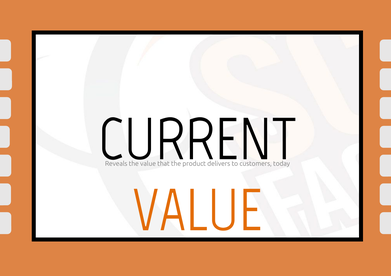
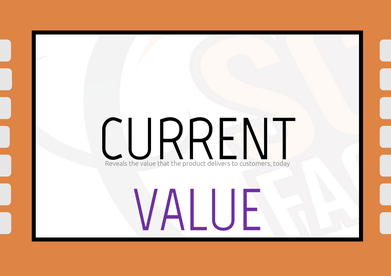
VALUE colour: orange -> purple (198, 210)
